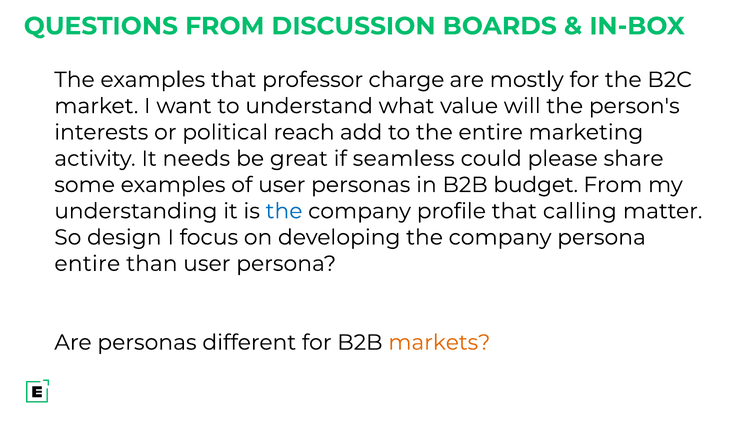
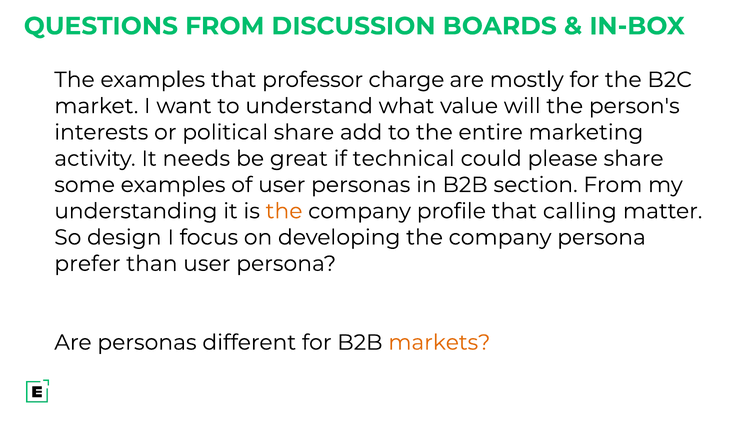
political reach: reach -> share (304, 132)
seamless: seamless -> technical (404, 159)
budget: budget -> section (536, 185)
the colour: blue -> orange (284, 211)
entire: entire -> prefer (87, 264)
